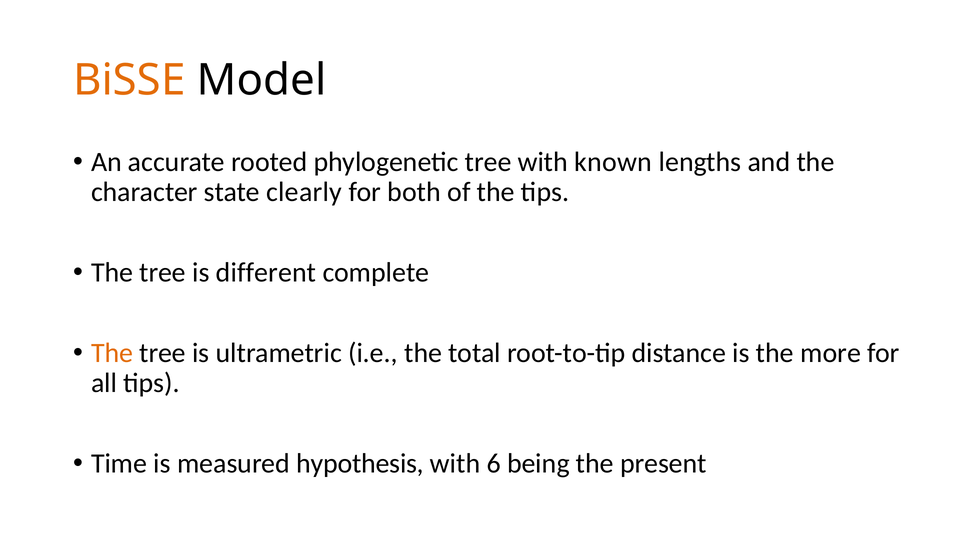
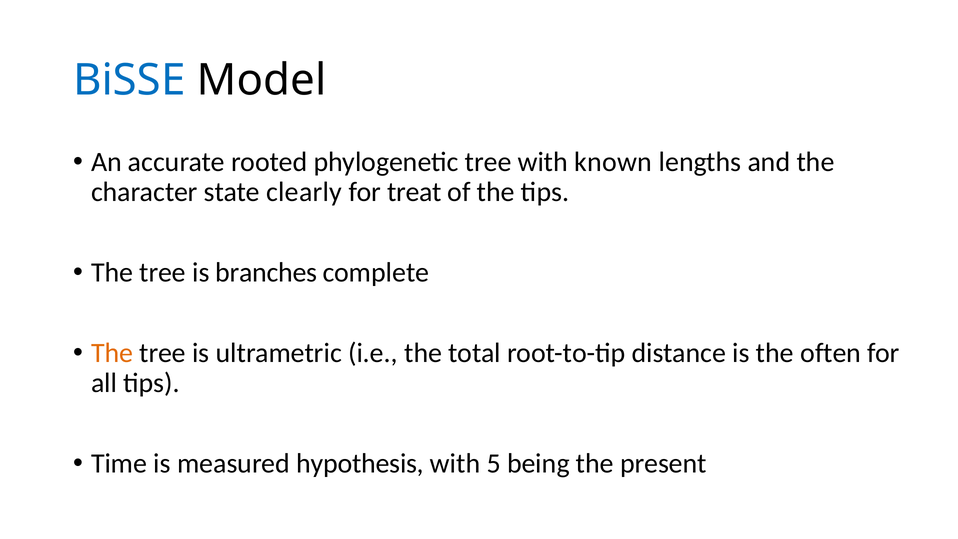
BiSSE colour: orange -> blue (129, 80)
both: both -> treat (414, 192)
different: different -> branches (266, 272)
more: more -> often (831, 353)
6: 6 -> 5 (494, 463)
